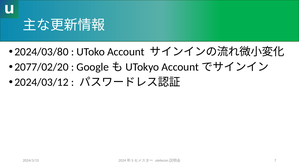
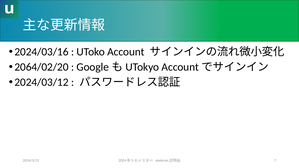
2024/03/80: 2024/03/80 -> 2024/03/16 (41, 52)
2077/02/20: 2077/02/20 -> 2064/02/20 (41, 67)
